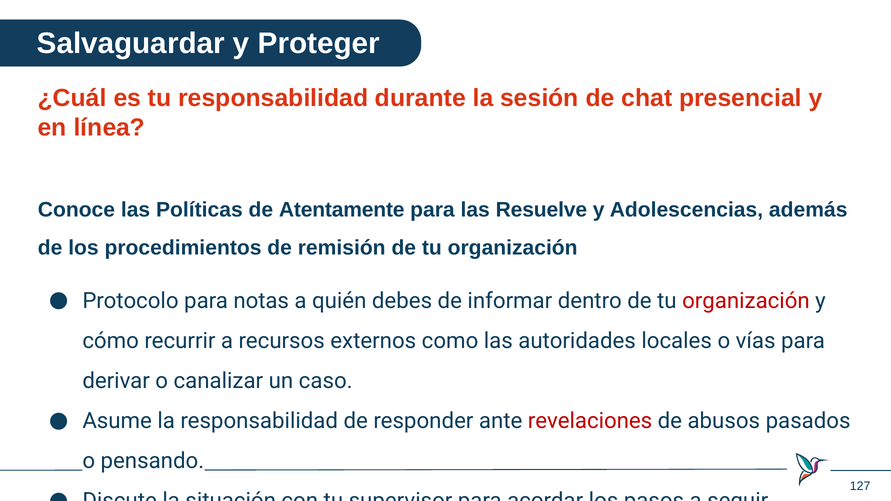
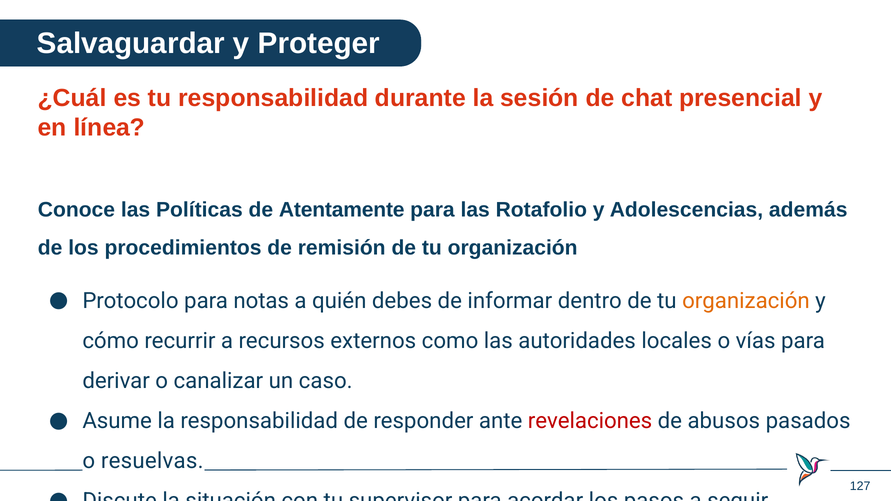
Resuelve: Resuelve -> Rotafolio (541, 210)
organización colour: red -> orange (746, 301)
o pensando: pensando -> resuelvas (152, 461)
